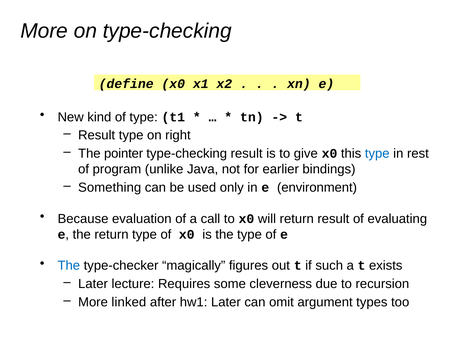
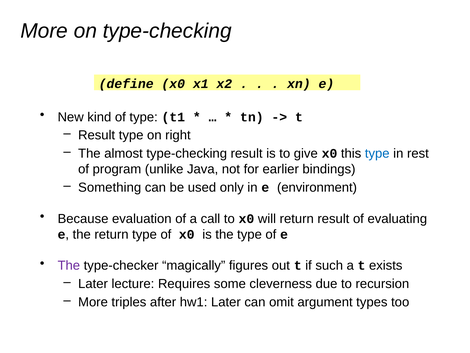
pointer: pointer -> almost (124, 153)
The colour: blue -> purple (69, 265)
linked: linked -> triples (129, 302)
